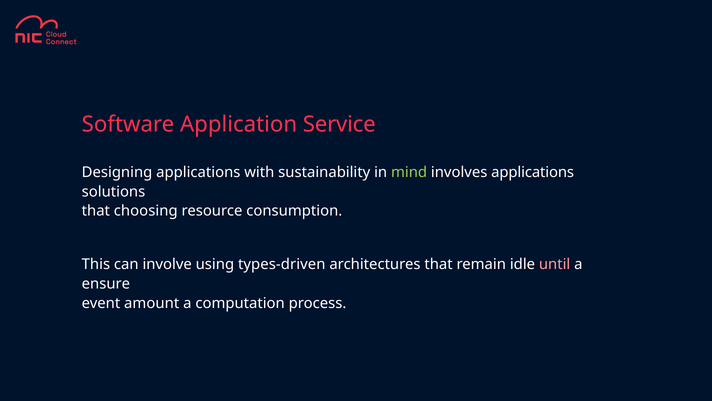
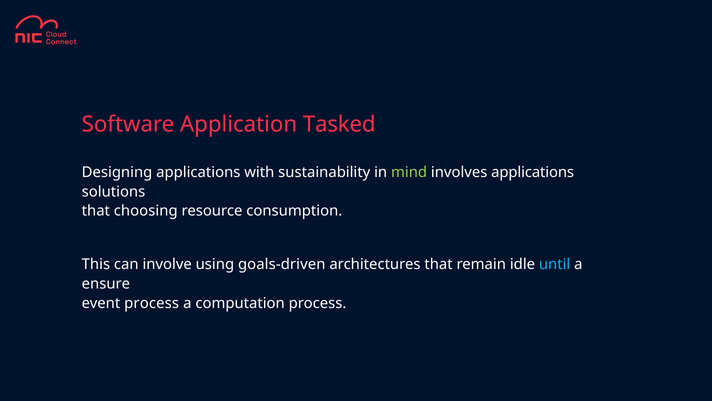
Service: Service -> Tasked (339, 124)
types-driven: types-driven -> goals-driven (282, 264)
until colour: pink -> light blue (555, 264)
event amount: amount -> process (152, 303)
